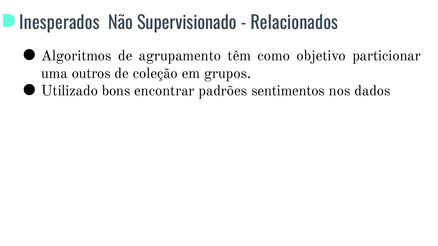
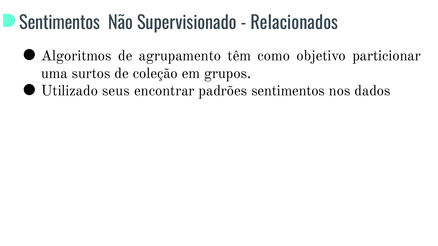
Inesperados: Inesperados -> Sentimentos (60, 23)
outros: outros -> surtos (91, 73)
bons: bons -> seus (116, 91)
